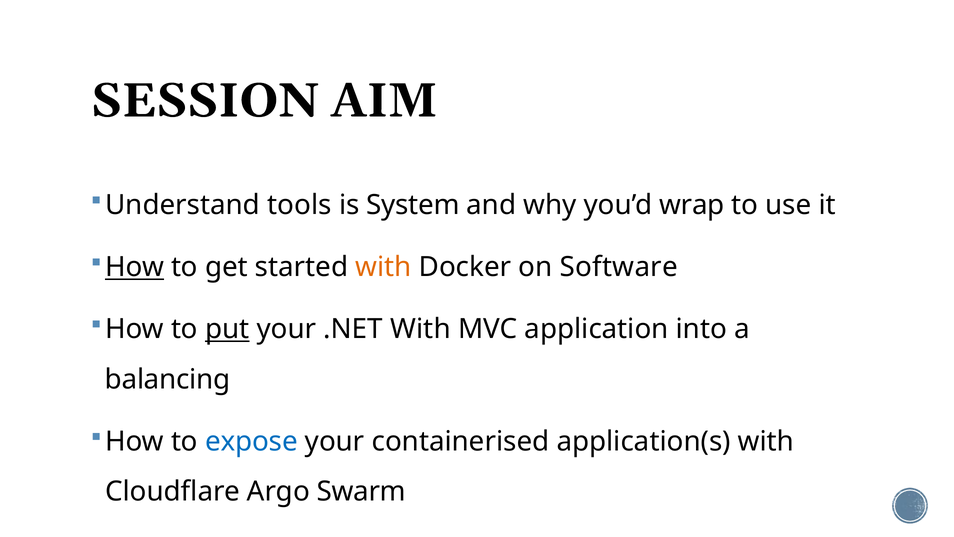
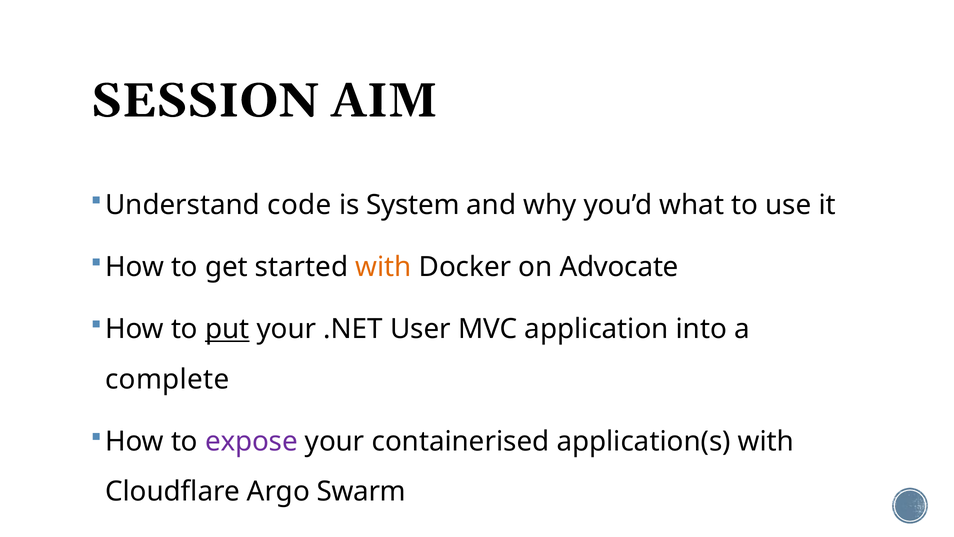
tools: tools -> code (299, 205)
wrap: wrap -> what (692, 205)
How underline: present -> none (135, 267)
Software: Software -> Advocate (619, 267)
.NET With: With -> User (420, 329)
balancing: balancing -> complete (167, 379)
expose colour: blue -> purple (251, 441)
